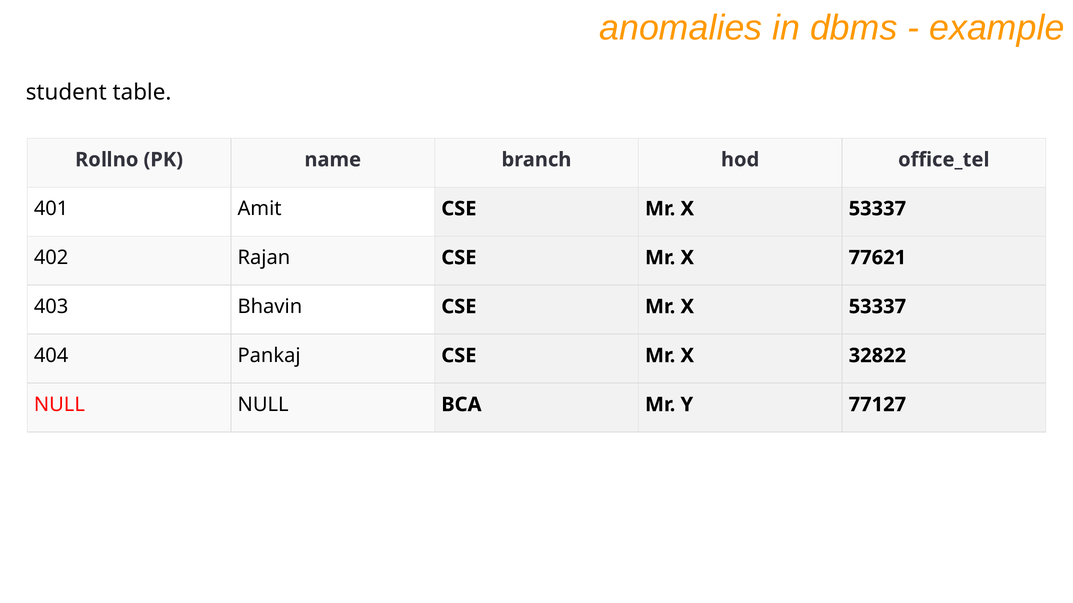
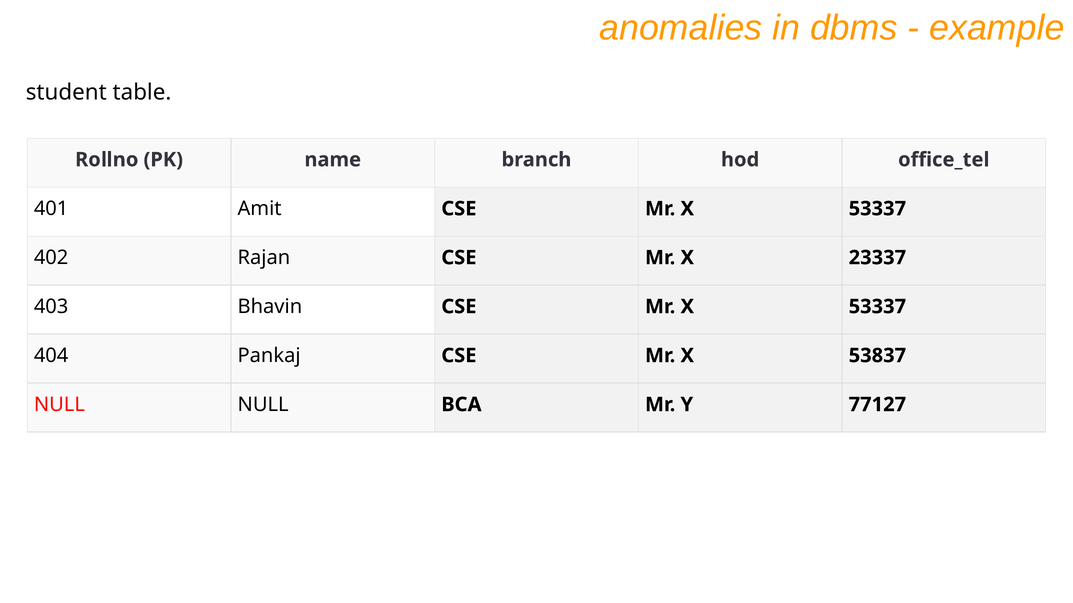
77621: 77621 -> 23337 (877, 258)
32822: 32822 -> 53837 (877, 356)
